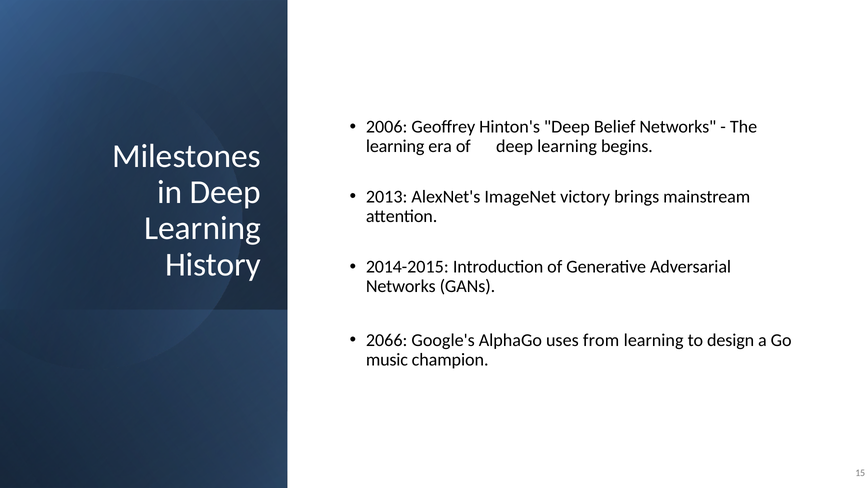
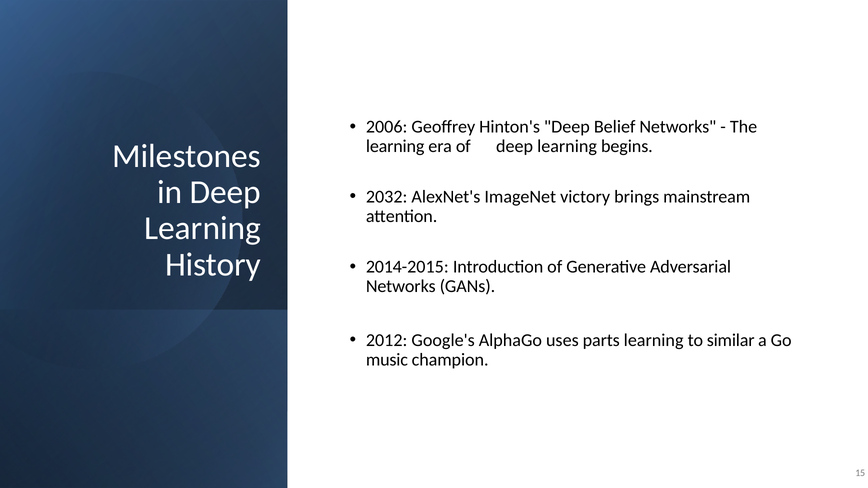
2013: 2013 -> 2032 (387, 197)
2066: 2066 -> 2012 (387, 340)
from: from -> parts (601, 340)
design: design -> similar (731, 340)
